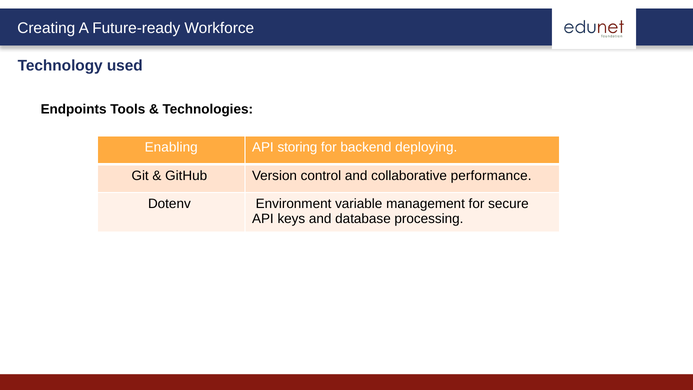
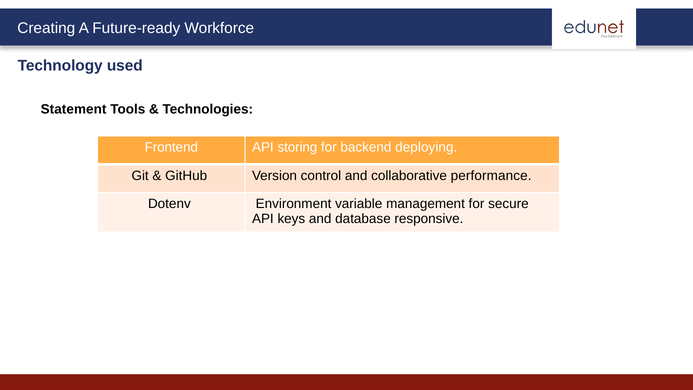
Endpoints: Endpoints -> Statement (74, 109)
Enabling: Enabling -> Frontend (171, 147)
processing: processing -> responsive (429, 219)
